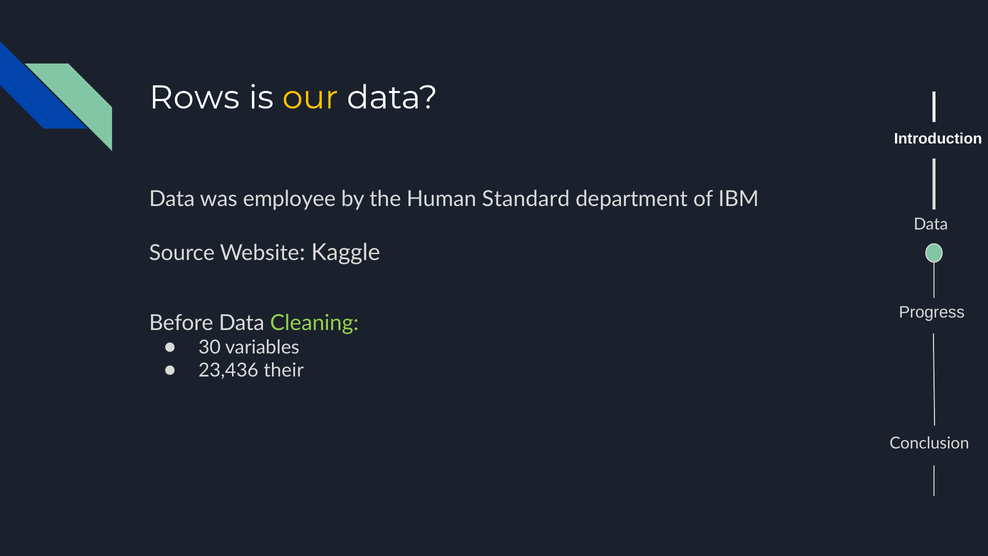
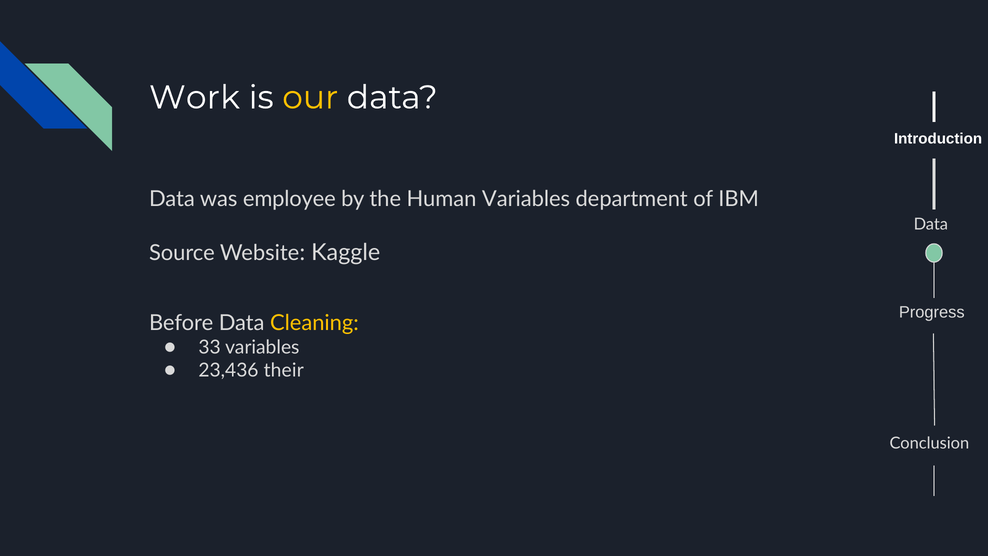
Rows: Rows -> Work (194, 97)
Human Standard: Standard -> Variables (526, 199)
Cleaning colour: light green -> yellow (314, 323)
30: 30 -> 33 (210, 347)
